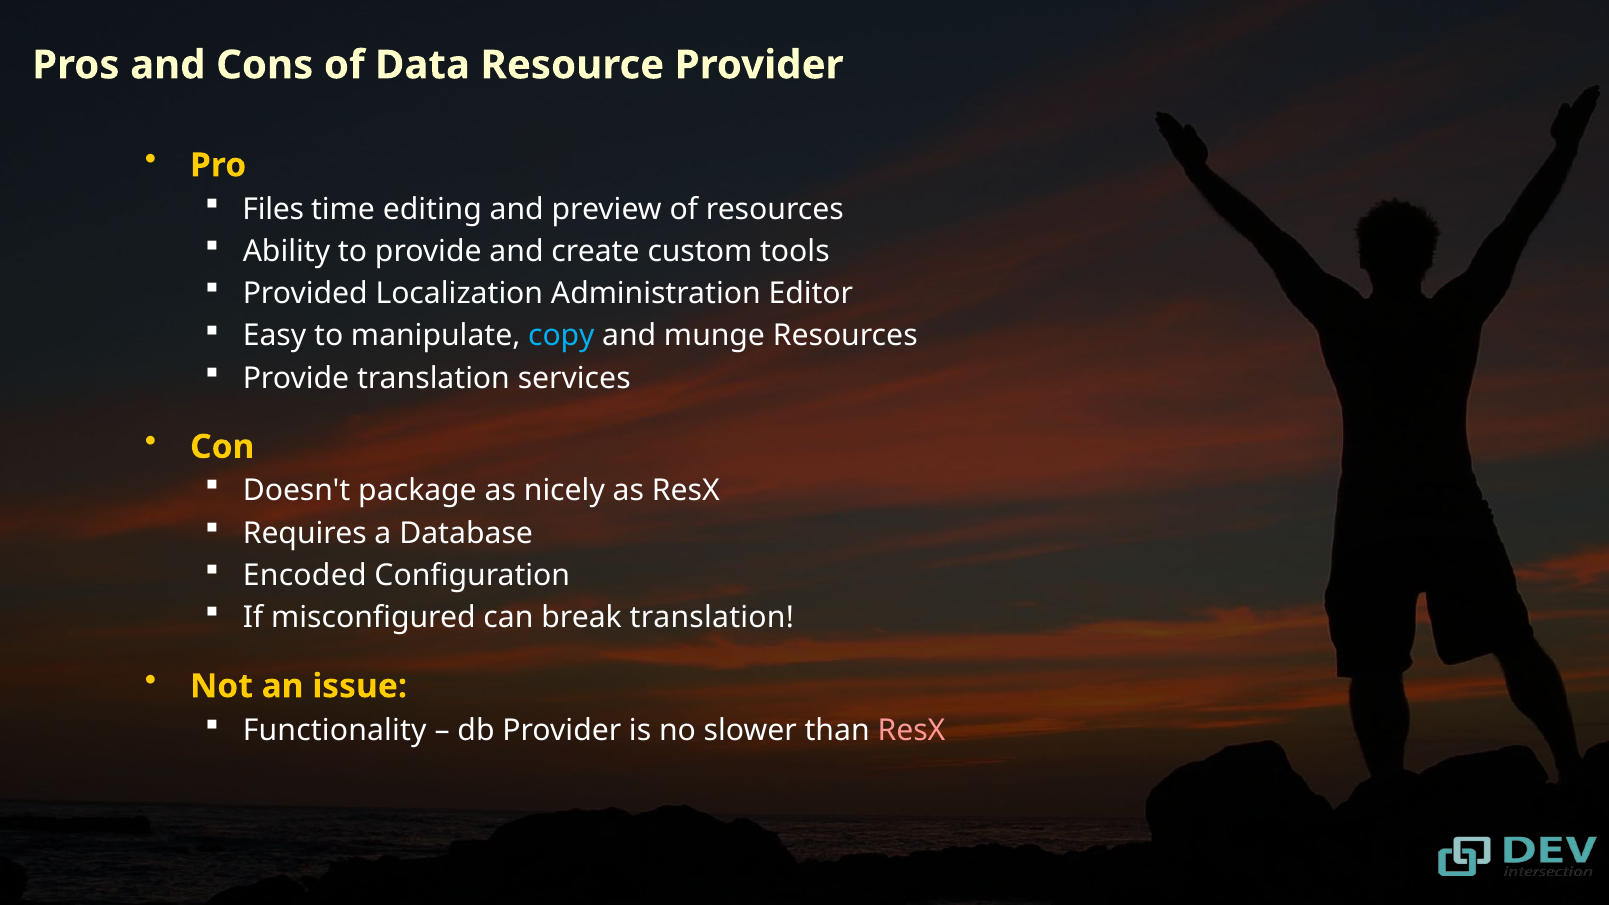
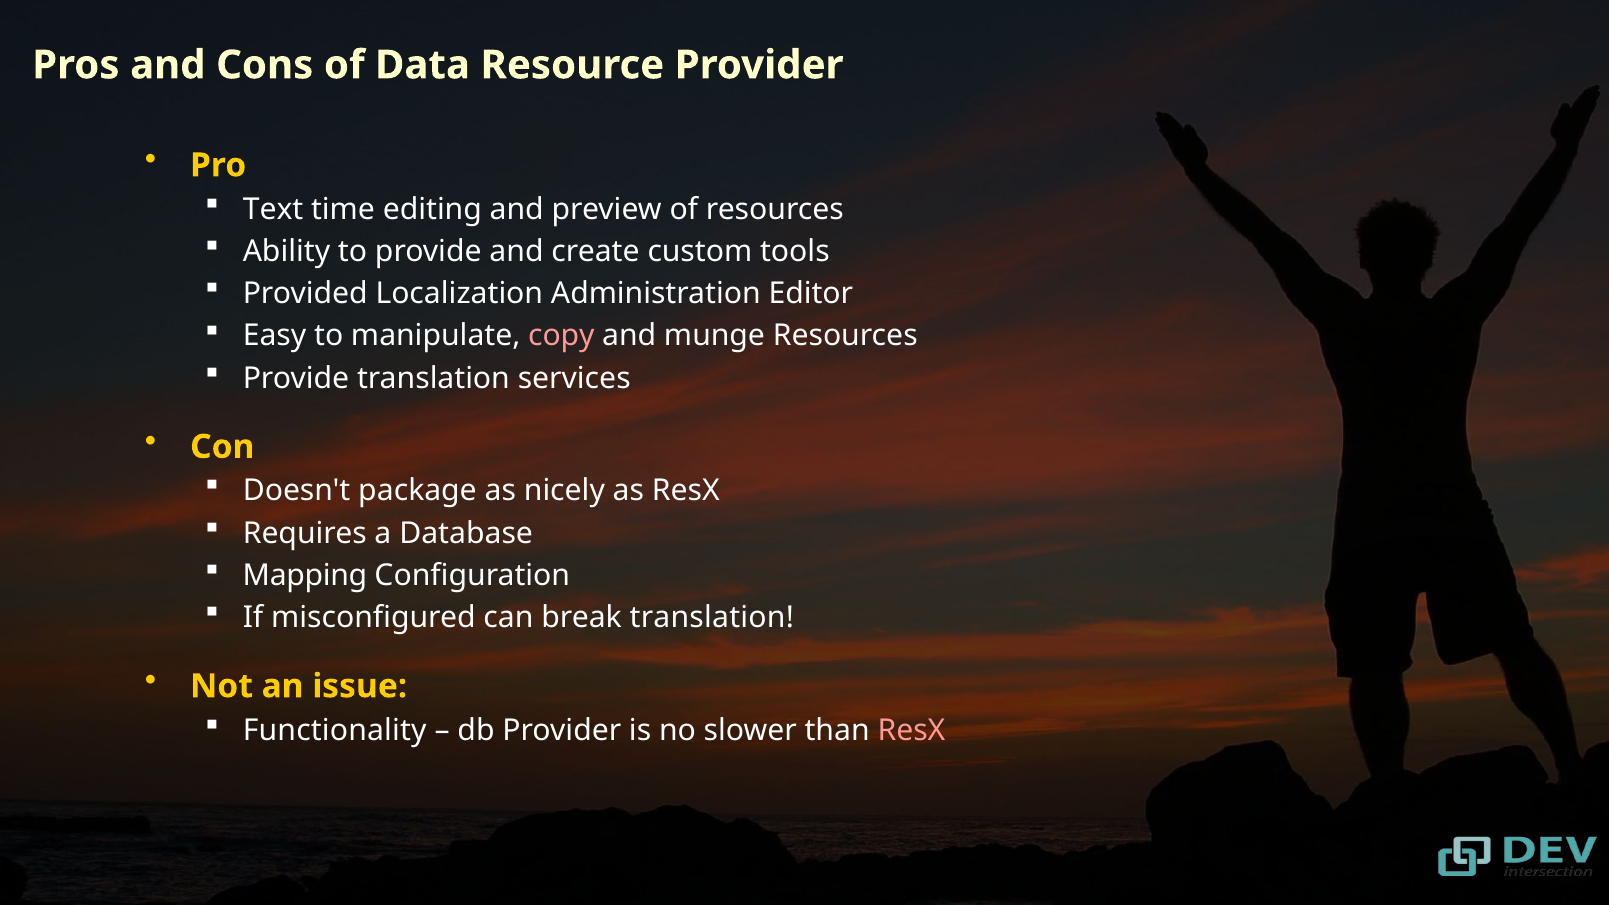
Files: Files -> Text (273, 209)
copy colour: light blue -> pink (561, 336)
Encoded: Encoded -> Mapping (305, 575)
